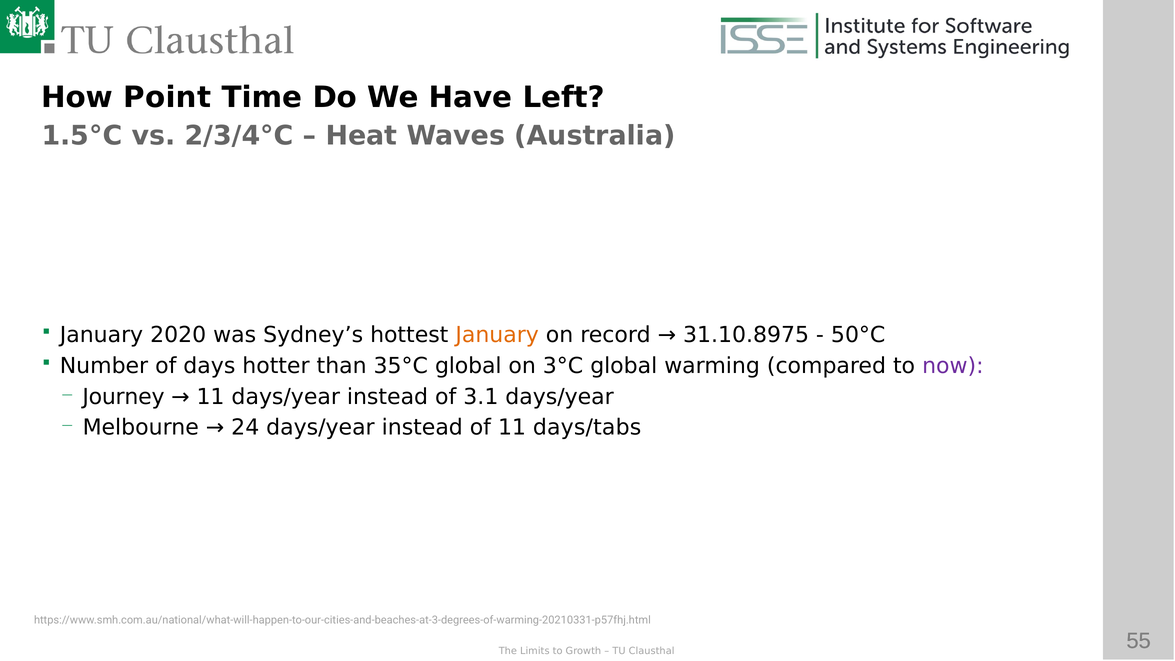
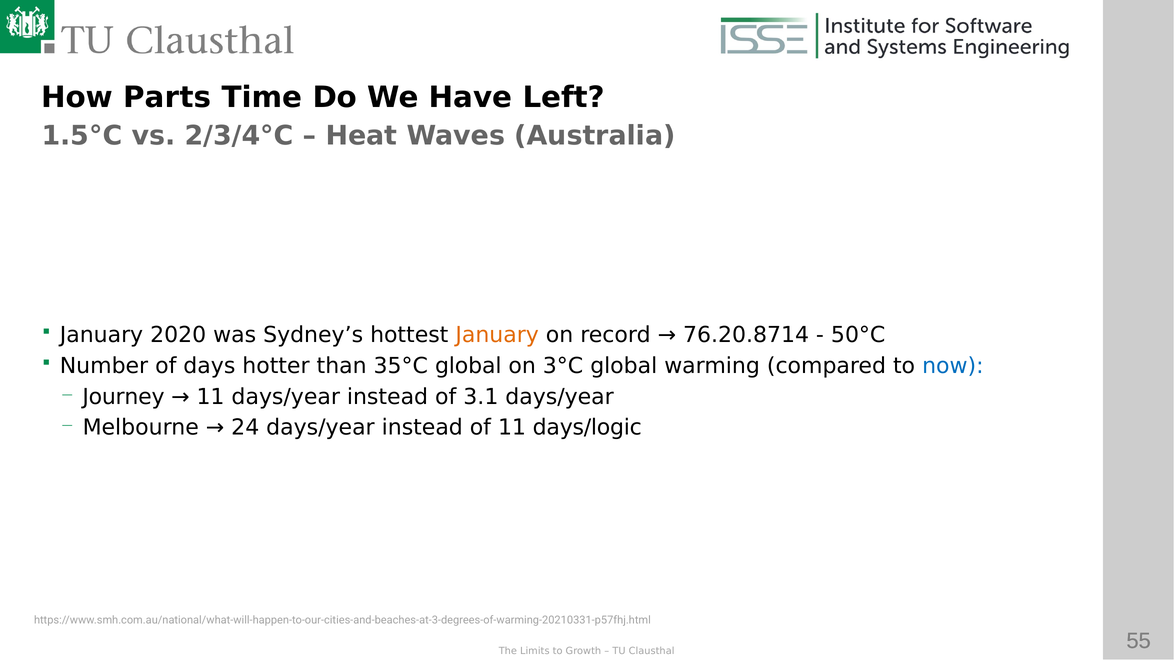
Point: Point -> Parts (167, 98)
31.10.8975: 31.10.8975 -> 76.20.8714 (746, 335)
now colour: purple -> blue (953, 366)
days/tabs: days/tabs -> days/logic (587, 428)
